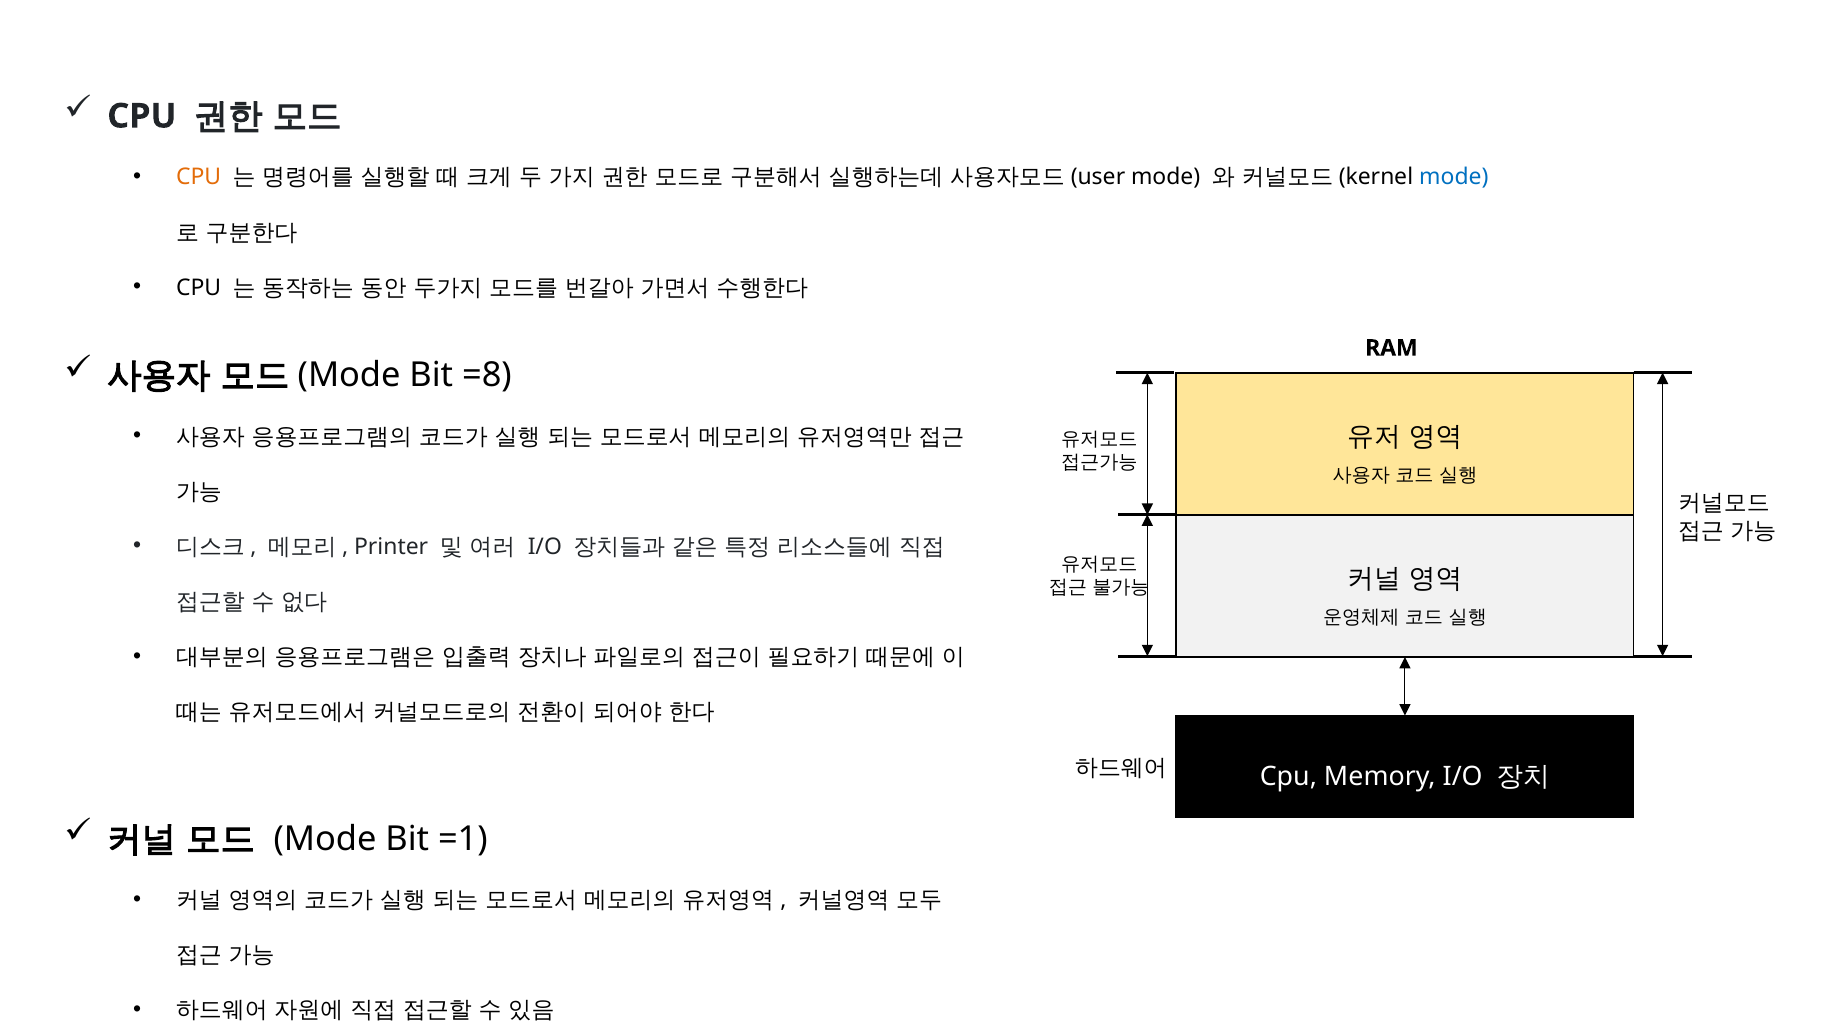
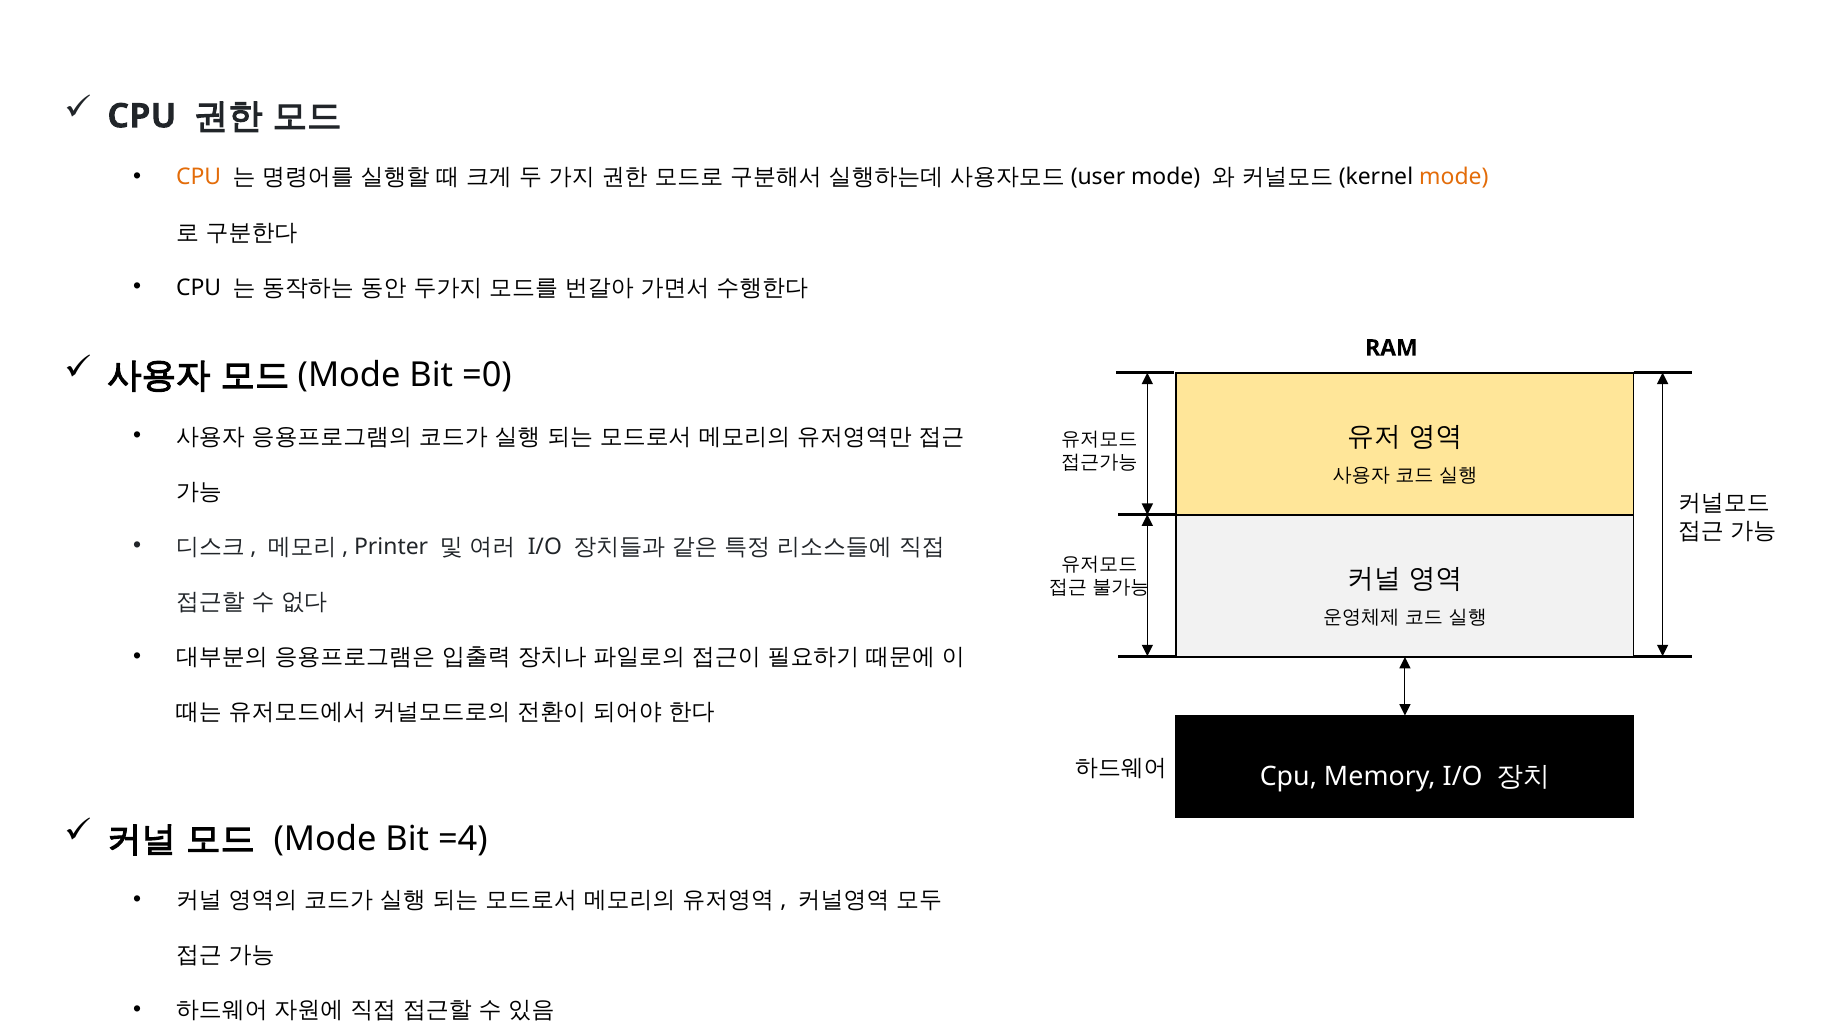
mode colour: blue -> orange (1454, 177)
=8: =8 -> =0 (487, 375)
=1: =1 -> =4 (463, 839)
